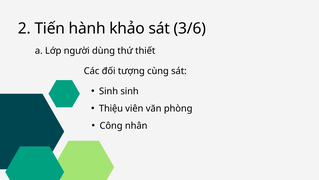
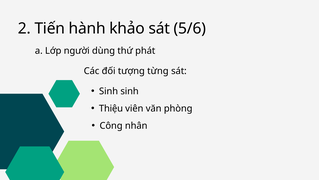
3/6: 3/6 -> 5/6 (190, 28)
thiết: thiết -> phát (145, 51)
cùng: cùng -> từng (158, 71)
